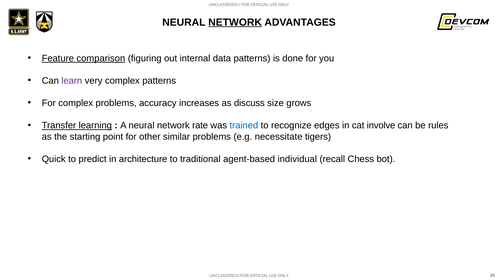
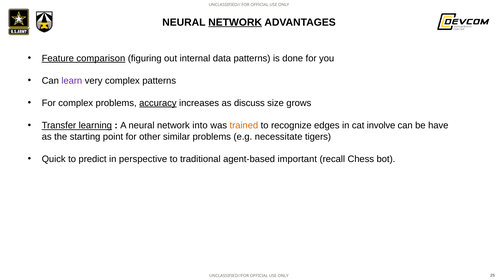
accuracy underline: none -> present (158, 103)
rate: rate -> into (200, 126)
trained colour: blue -> orange (244, 126)
rules: rules -> have (438, 126)
architecture: architecture -> perspective (143, 159)
individual: individual -> important (297, 159)
